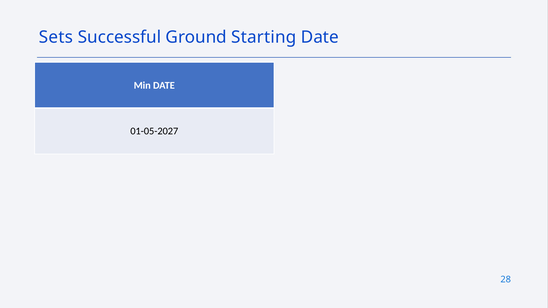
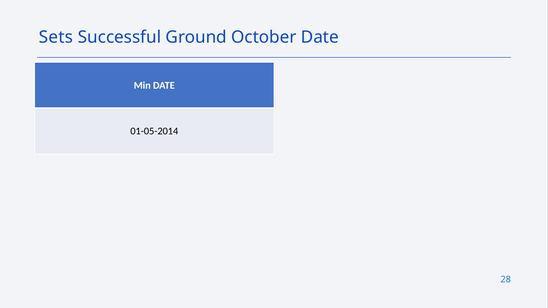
Starting: Starting -> October (264, 37)
01-05-2027: 01-05-2027 -> 01-05-2014 (154, 131)
